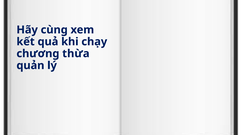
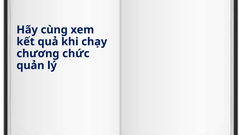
thừa: thừa -> chức (76, 54)
